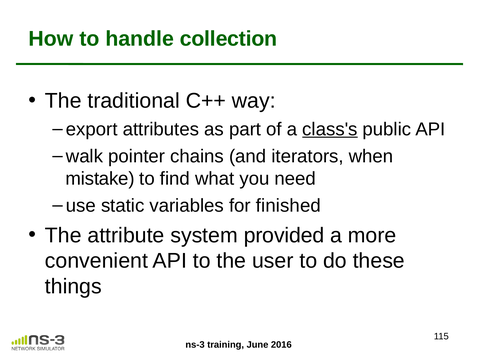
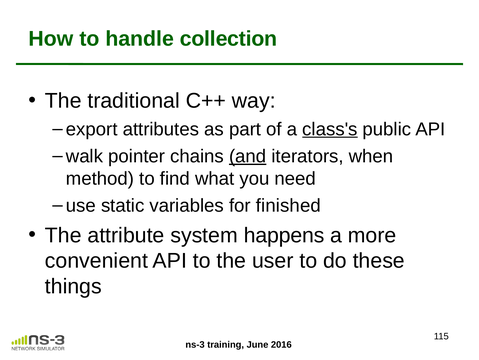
and underline: none -> present (248, 156)
mistake: mistake -> method (100, 178)
provided: provided -> happens (284, 235)
